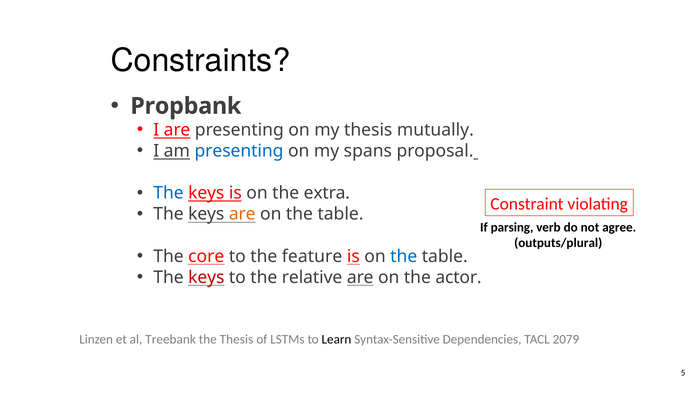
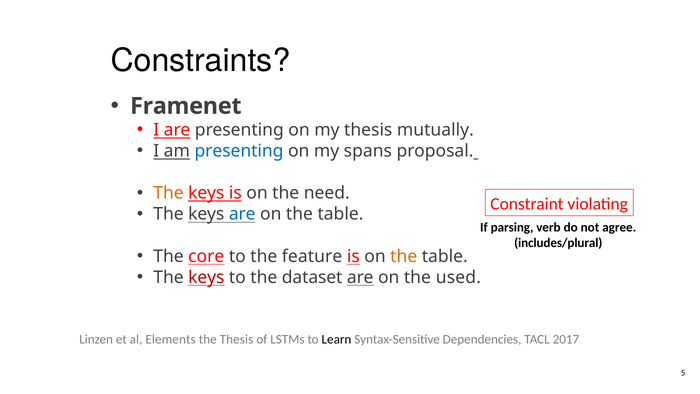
Propbank: Propbank -> Framenet (186, 106)
The colour: blue -> orange (168, 193)
extra: extra -> need (327, 193)
are colour: orange -> blue (242, 214)
outputs/plural: outputs/plural -> includes/plural (558, 243)
the colour: blue -> orange (404, 256)
relative: relative -> dataset (312, 277)
actor: actor -> used (458, 277)
Treebank: Treebank -> Elements (171, 339)
2079: 2079 -> 2017 (566, 339)
